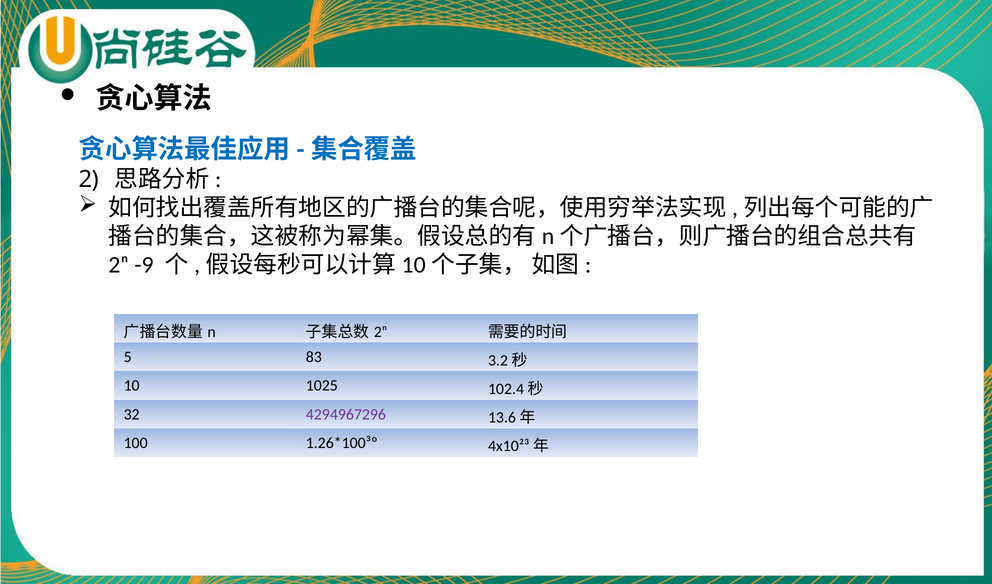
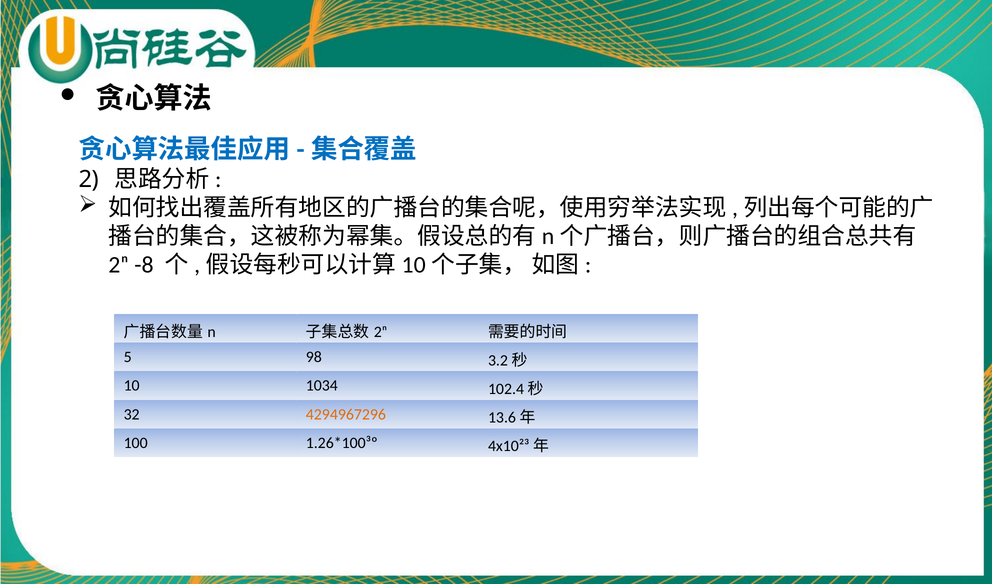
-9: -9 -> -8 (144, 265)
83: 83 -> 98 (314, 357)
1025: 1025 -> 1034 (322, 386)
4294967296 colour: purple -> orange (346, 414)
